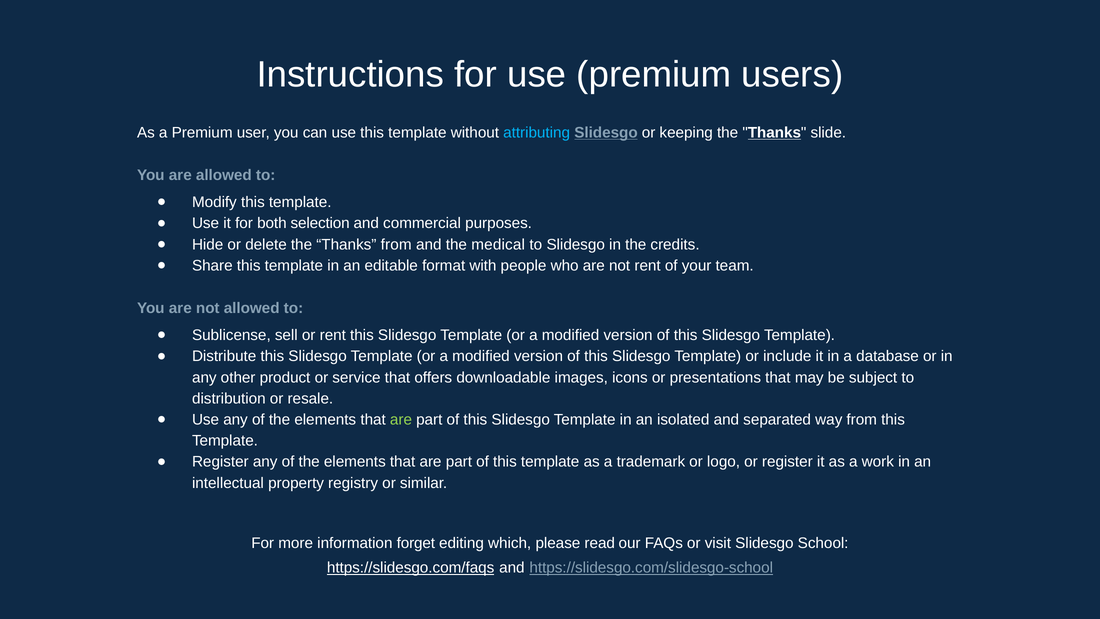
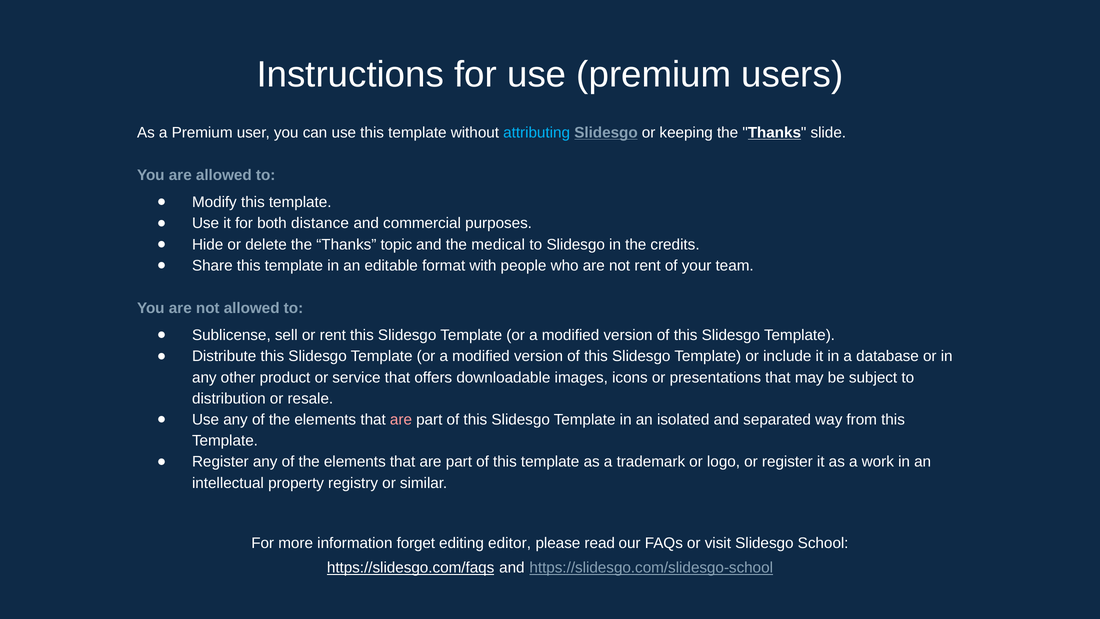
selection: selection -> distance (320, 223)
Thanks from: from -> topic (396, 244)
are colour: light green -> pink (401, 420)
which: which -> editor (510, 543)
